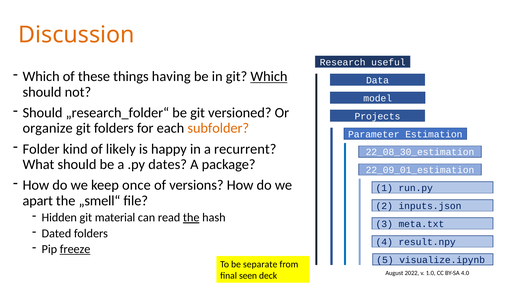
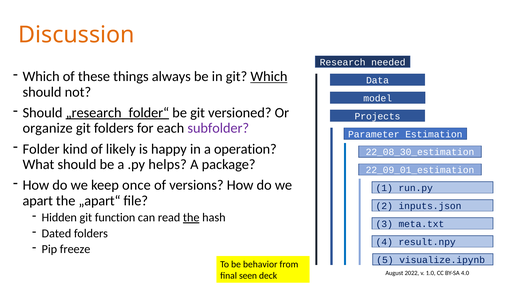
useful: useful -> needed (388, 62)
having: having -> always (171, 76)
„research_folder“ underline: none -> present (117, 113)
subfolder colour: orange -> purple (218, 128)
recurrent: recurrent -> operation (245, 149)
dates: dates -> helps (168, 164)
„smell“: „smell“ -> „apart“ (100, 200)
material: material -> function (115, 217)
freeze underline: present -> none (75, 249)
separate: separate -> behavior (260, 264)
